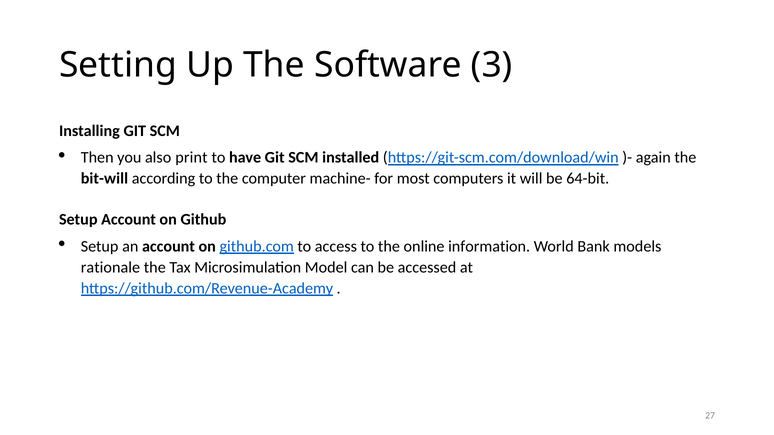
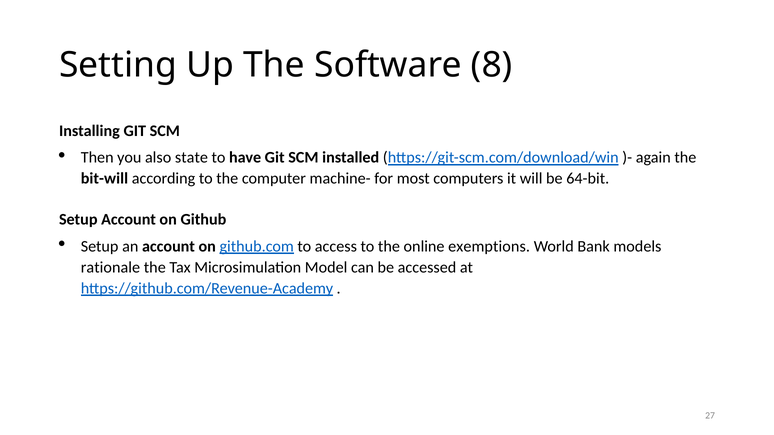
3: 3 -> 8 (492, 65)
print: print -> state (191, 158)
information: information -> exemptions (489, 247)
